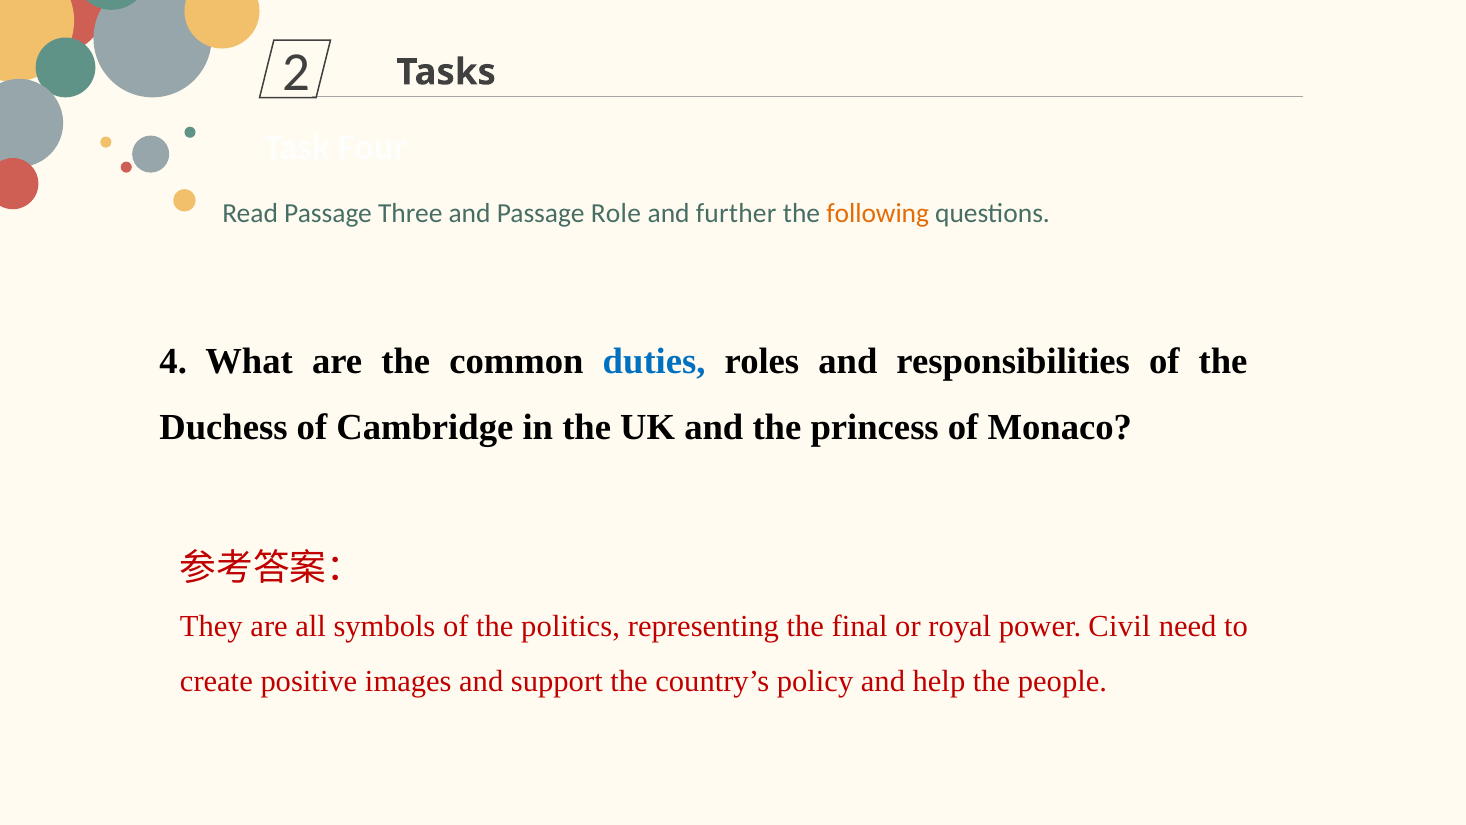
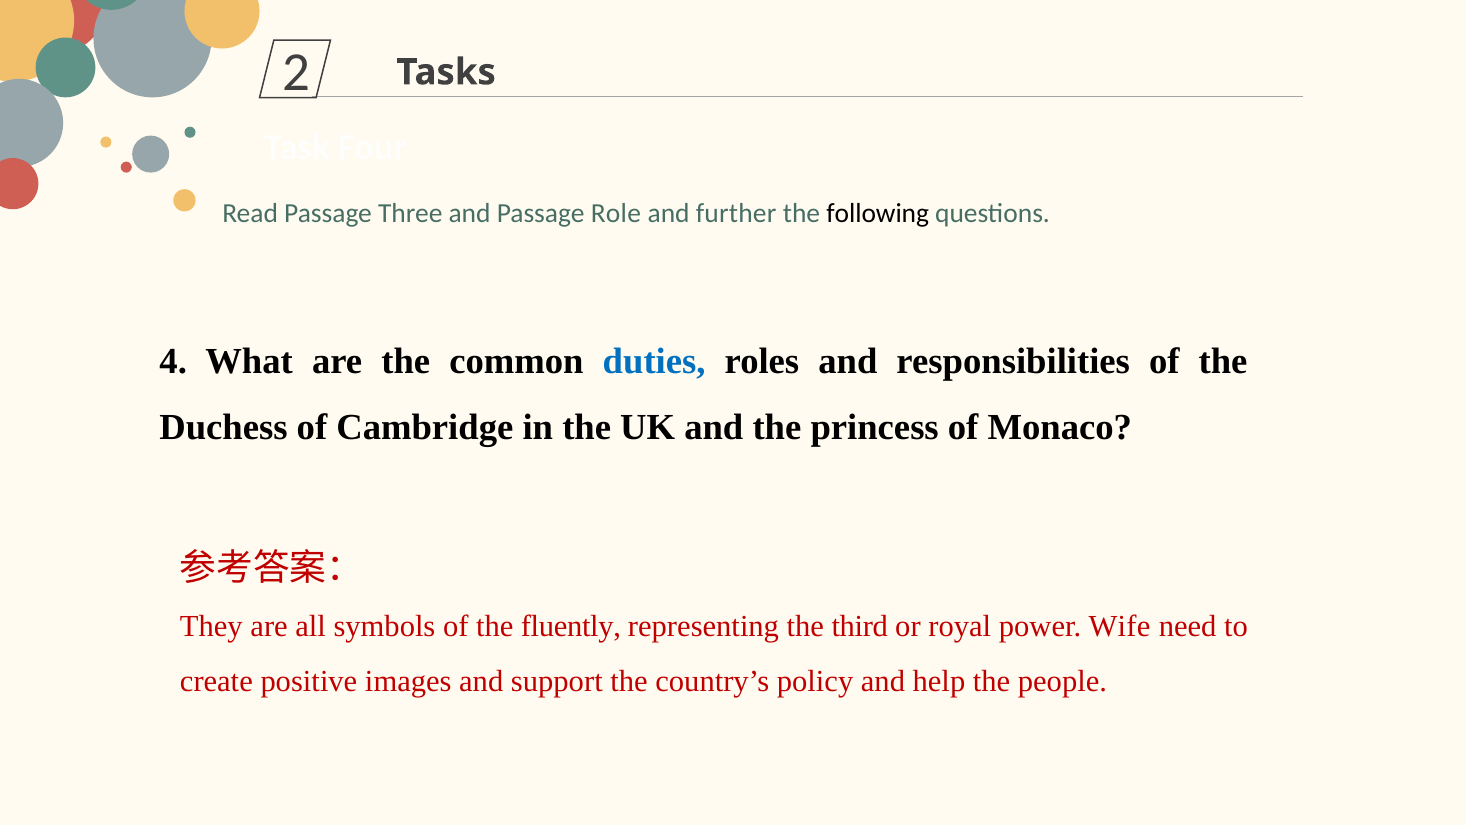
following colour: orange -> black (878, 213)
politics: politics -> fluently (571, 626)
final: final -> third (860, 626)
Civil: Civil -> Wife (1120, 626)
